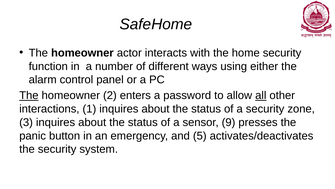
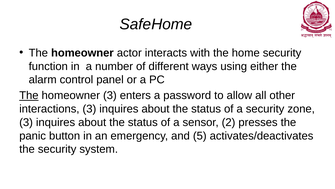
homeowner 2: 2 -> 3 (110, 95)
all underline: present -> none (261, 95)
interactions 1: 1 -> 3 (89, 109)
9: 9 -> 2 (229, 122)
